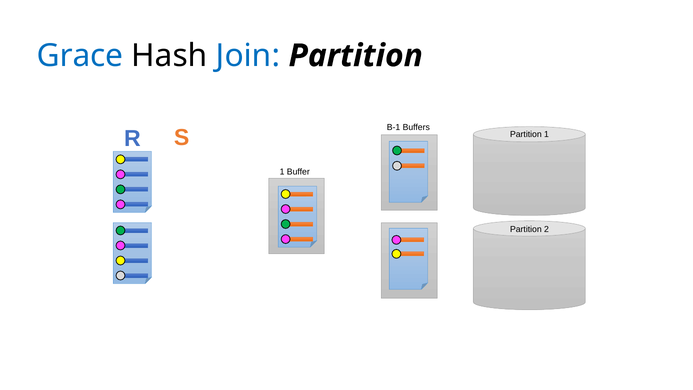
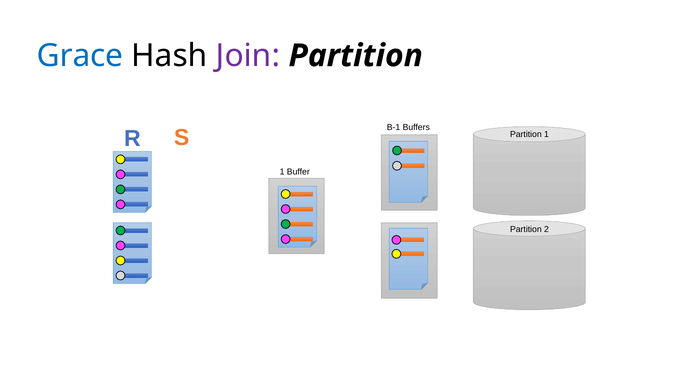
Join colour: blue -> purple (248, 56)
